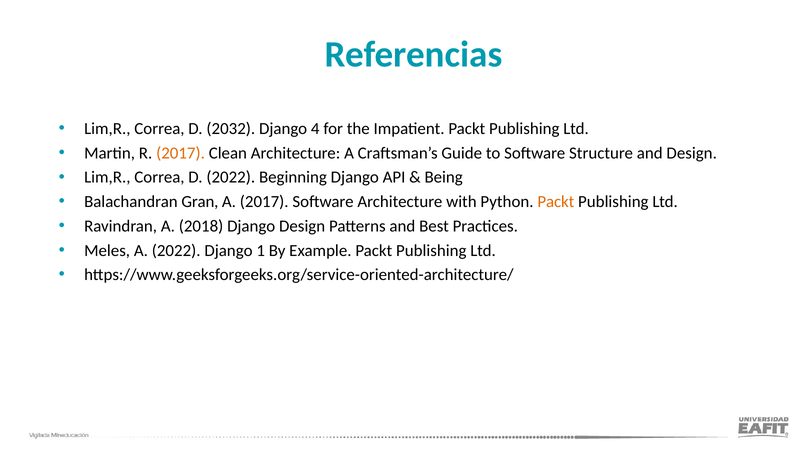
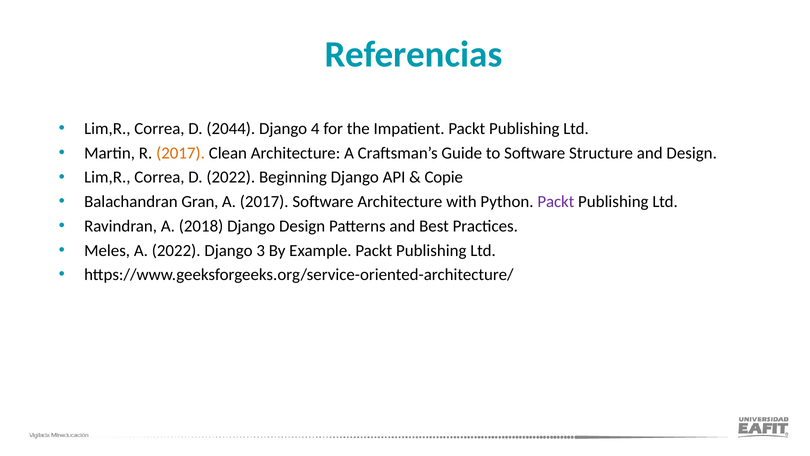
2032: 2032 -> 2044 (231, 129)
Being: Being -> Copie (444, 177)
Packt colour: orange -> purple (556, 202)
1: 1 -> 3 (261, 250)
